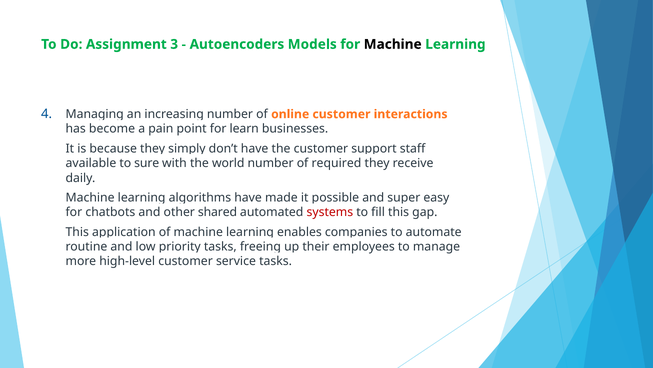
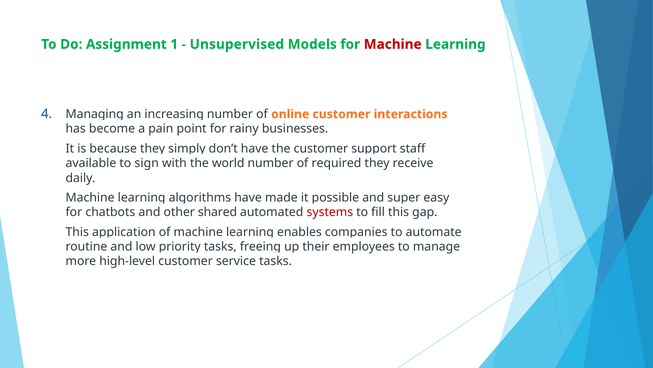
3: 3 -> 1 (174, 44)
Autoencoders: Autoencoders -> Unsupervised (237, 44)
Machine colour: black -> red (393, 44)
learn: learn -> rainy (244, 129)
sure: sure -> sign (147, 163)
